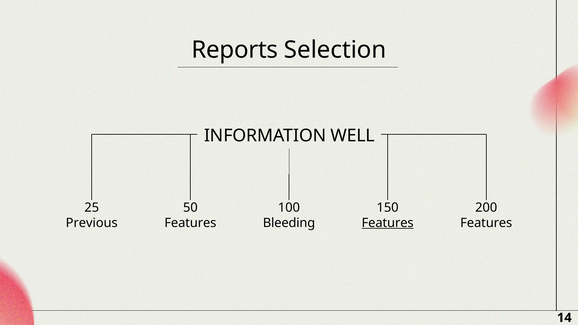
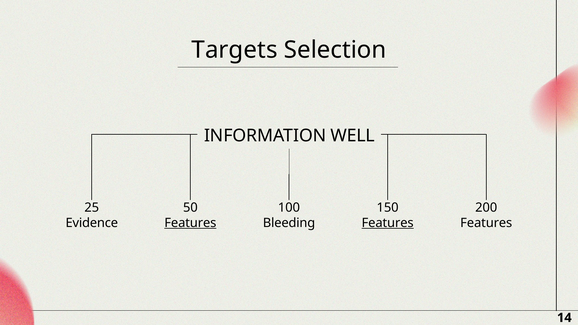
Reports: Reports -> Targets (235, 50)
Previous: Previous -> Evidence (92, 223)
Features underline: none -> present (190, 223)
